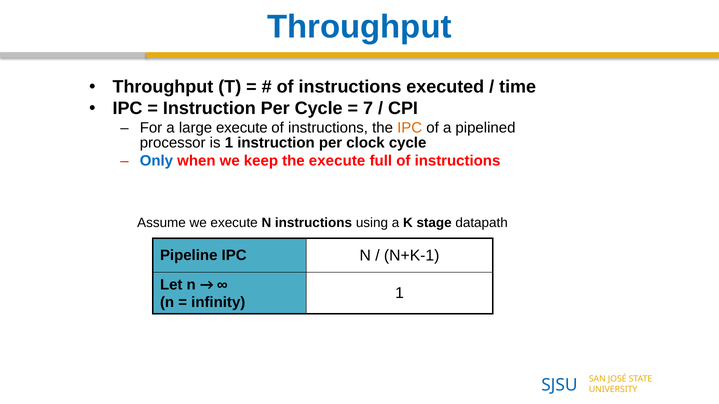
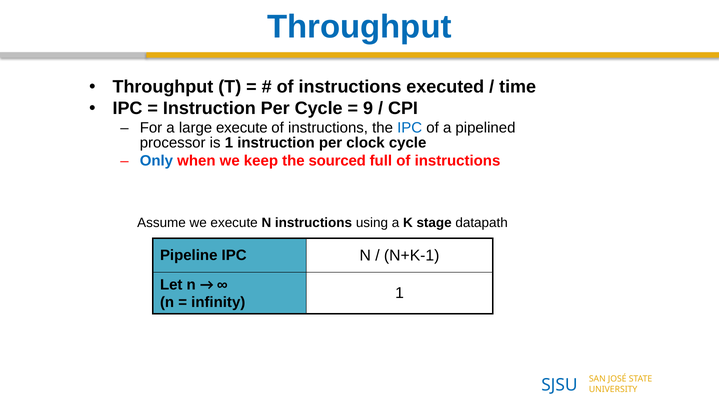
7: 7 -> 9 (368, 108)
IPC colour: orange -> blue (410, 128)
the execute: execute -> sourced (337, 161)
